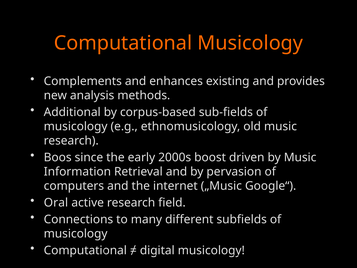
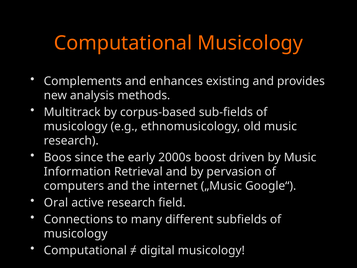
Additional: Additional -> Multitrack (72, 112)
